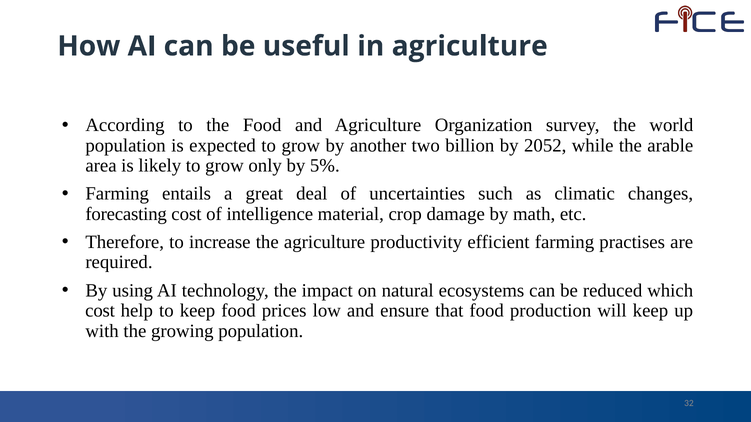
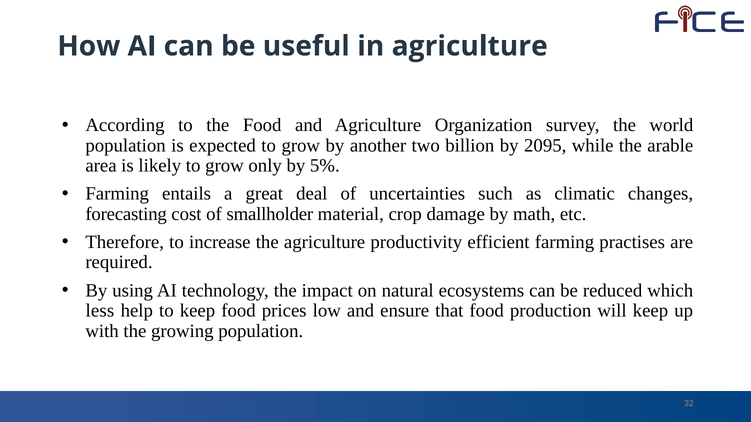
2052: 2052 -> 2095 (545, 146)
intelligence: intelligence -> smallholder (270, 214)
cost: cost -> less (100, 311)
